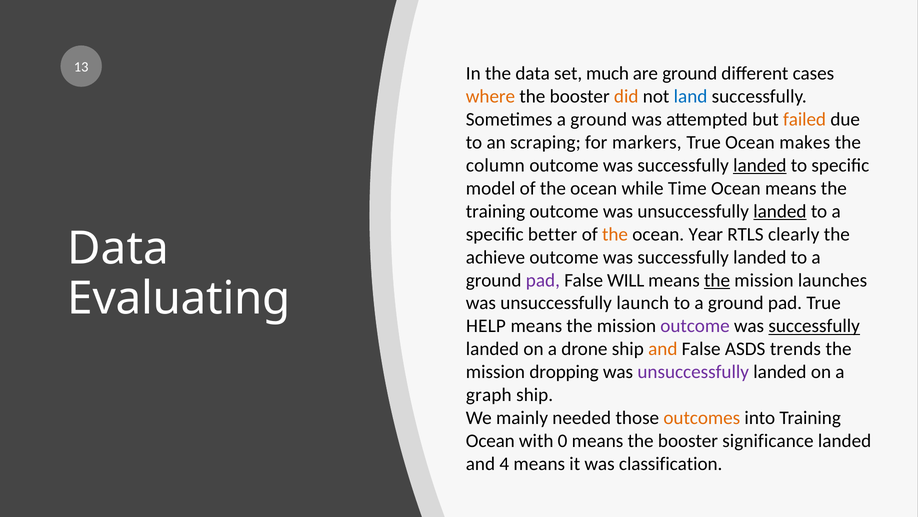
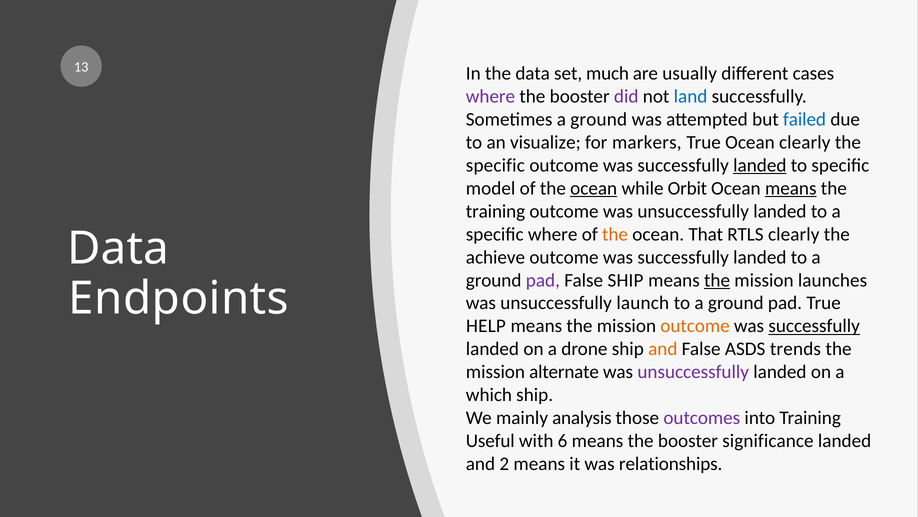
are ground: ground -> usually (690, 73)
where colour: orange -> purple (490, 96)
did colour: orange -> purple (626, 96)
failed colour: orange -> blue (805, 119)
scraping: scraping -> visualize (545, 142)
Ocean makes: makes -> clearly (805, 142)
column: column -> specific (495, 165)
ocean underline: none -> present (594, 188)
Time: Time -> Orbit (687, 188)
means underline: none -> present (791, 188)
landed underline: present -> none (780, 211)
specific better: better -> where (553, 234)
Year: Year -> That (706, 234)
False WILL: WILL -> SHIP (626, 280)
Evaluating: Evaluating -> Endpoints (179, 298)
outcome colour: purple -> orange (695, 326)
dropping: dropping -> alternate (564, 372)
graph: graph -> which (489, 395)
needed: needed -> analysis (582, 418)
outcomes colour: orange -> purple (702, 418)
Ocean: Ocean -> Useful (490, 441)
0: 0 -> 6 (563, 441)
4: 4 -> 2 (504, 464)
classification: classification -> relationships (671, 464)
